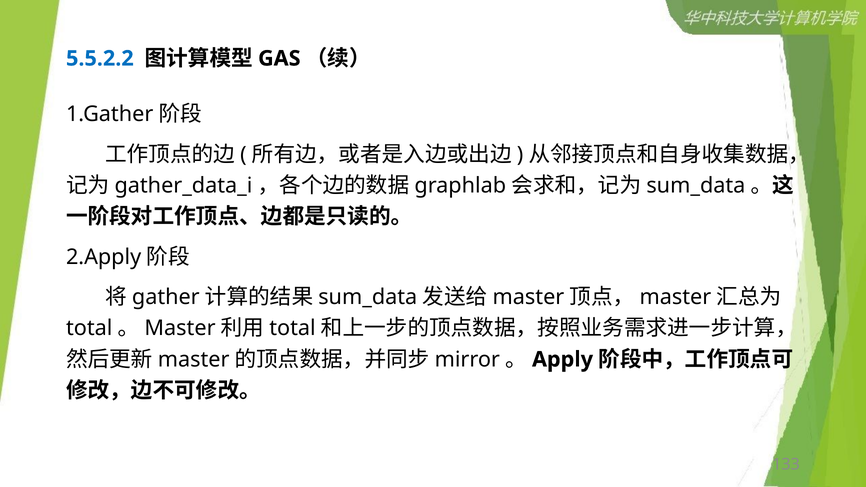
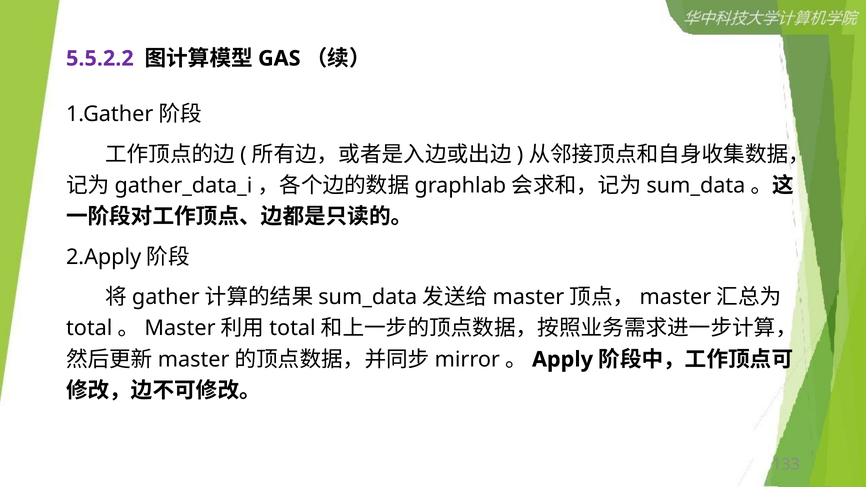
5.5.2.2 colour: blue -> purple (100, 58)
